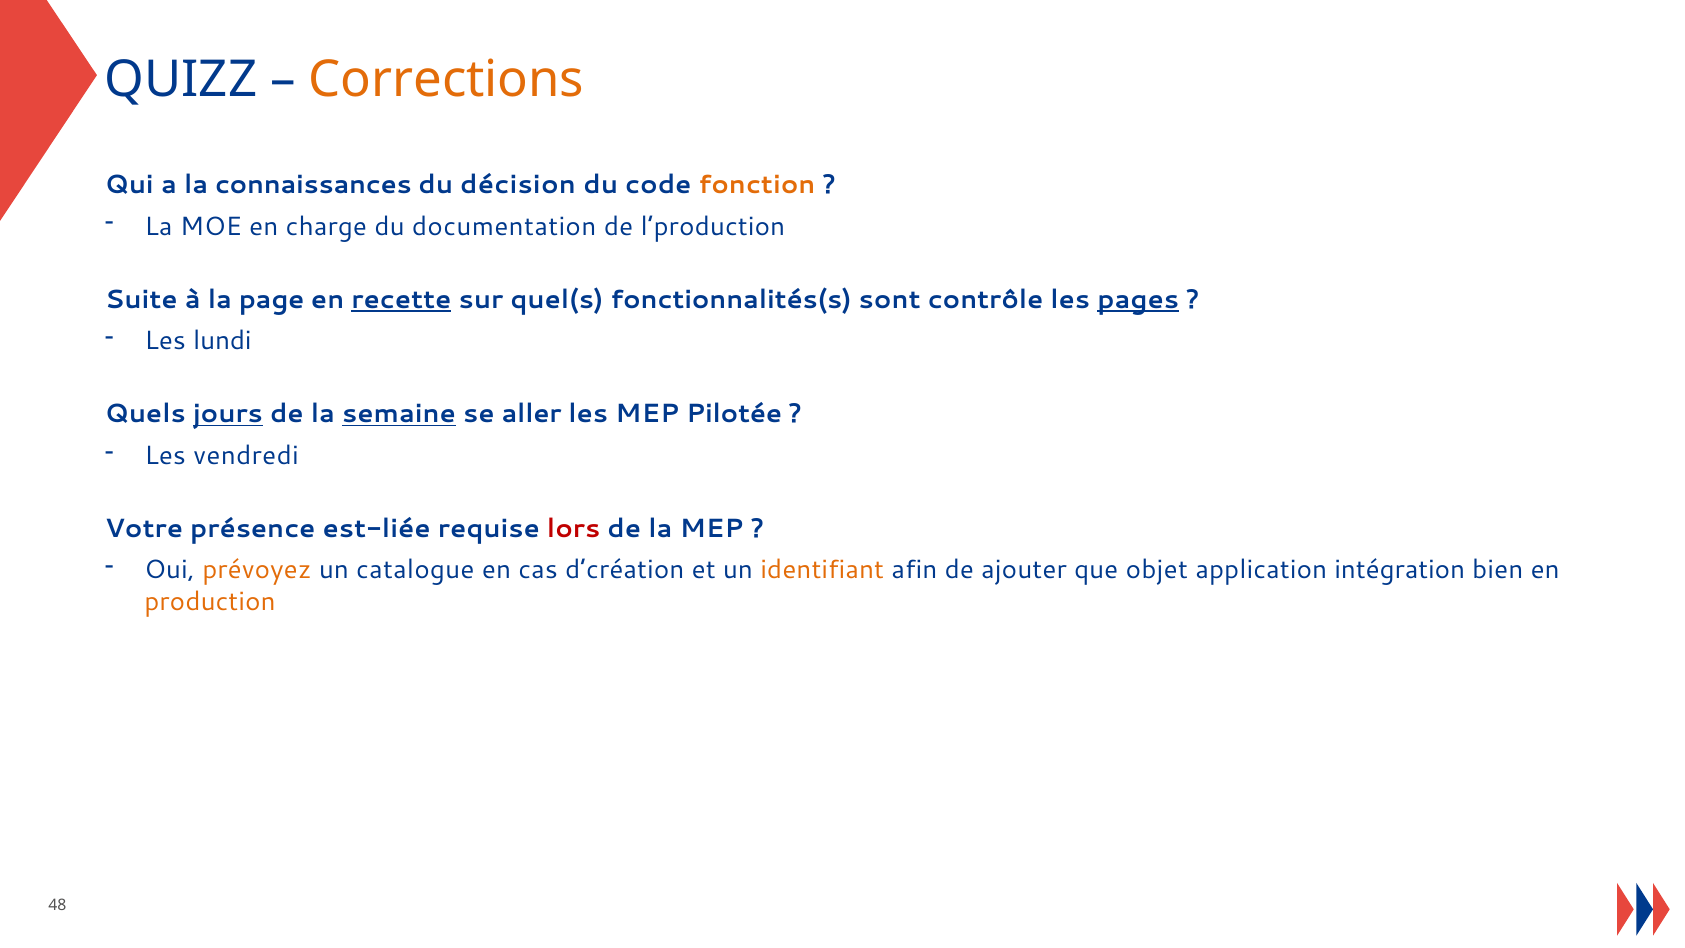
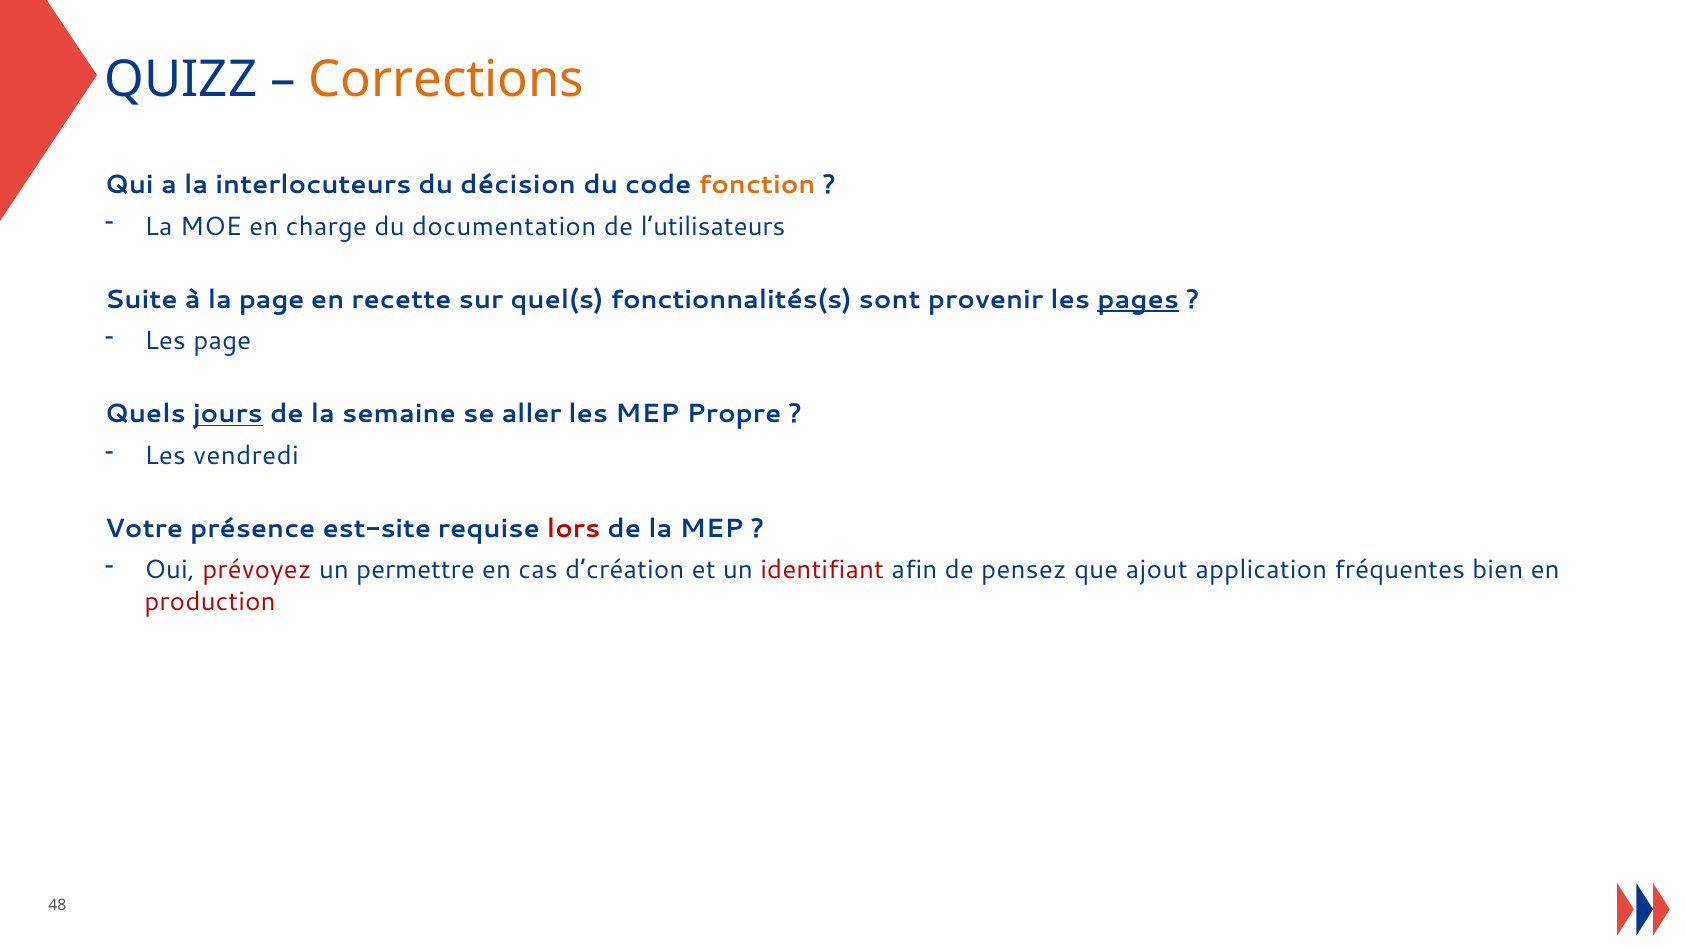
connaissances: connaissances -> interlocuteurs (313, 185)
l’production: l’production -> l’utilisateurs (713, 226)
recette underline: present -> none (401, 300)
contrôle: contrôle -> provenir (986, 300)
Les lundi: lundi -> page (222, 341)
semaine underline: present -> none (399, 414)
Pilotée: Pilotée -> Propre (734, 414)
est-liée: est-liée -> est-site (377, 529)
prévoyez colour: orange -> red (257, 570)
catalogue: catalogue -> permettre (416, 570)
identifiant colour: orange -> red (822, 570)
ajouter: ajouter -> pensez (1024, 570)
objet: objet -> ajout (1157, 570)
intégration: intégration -> fréquentes (1400, 570)
production colour: orange -> red (210, 602)
